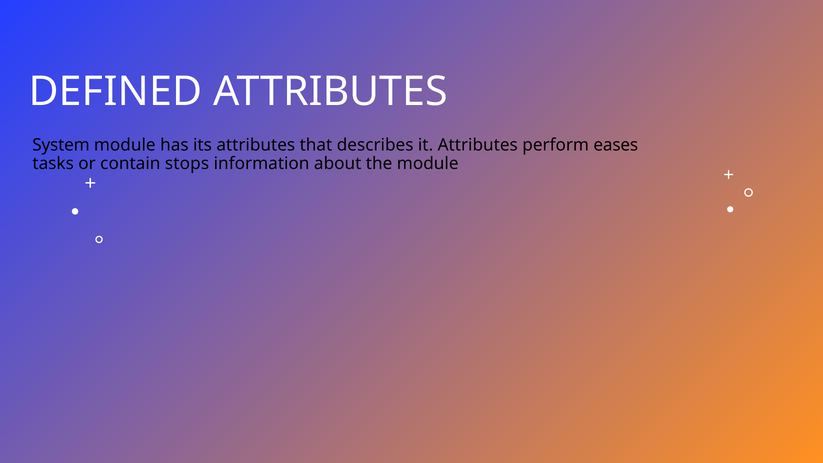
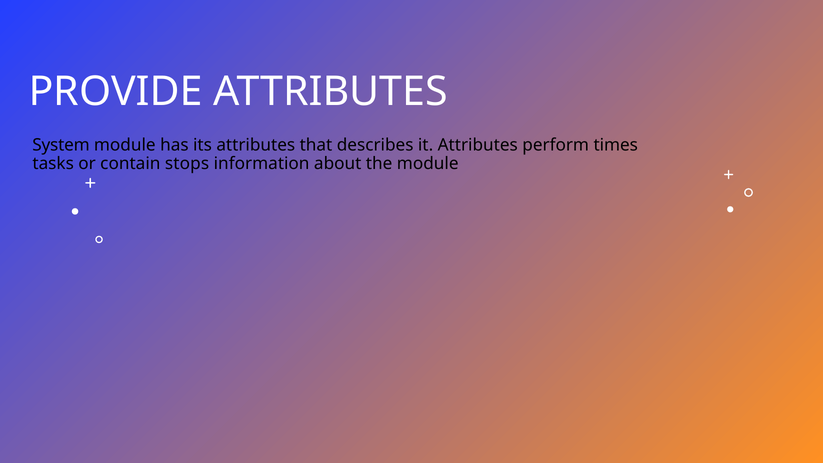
DEFINED: DEFINED -> PROVIDE (116, 92)
eases: eases -> times (616, 145)
